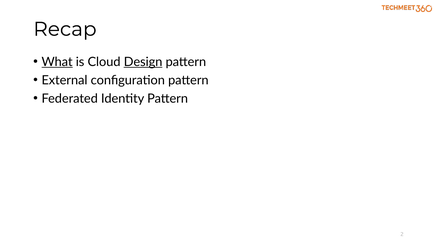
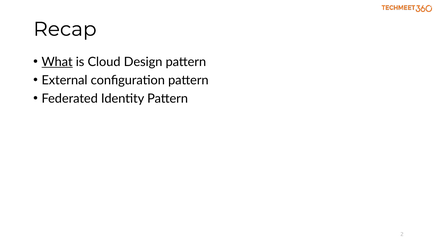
Design underline: present -> none (143, 62)
